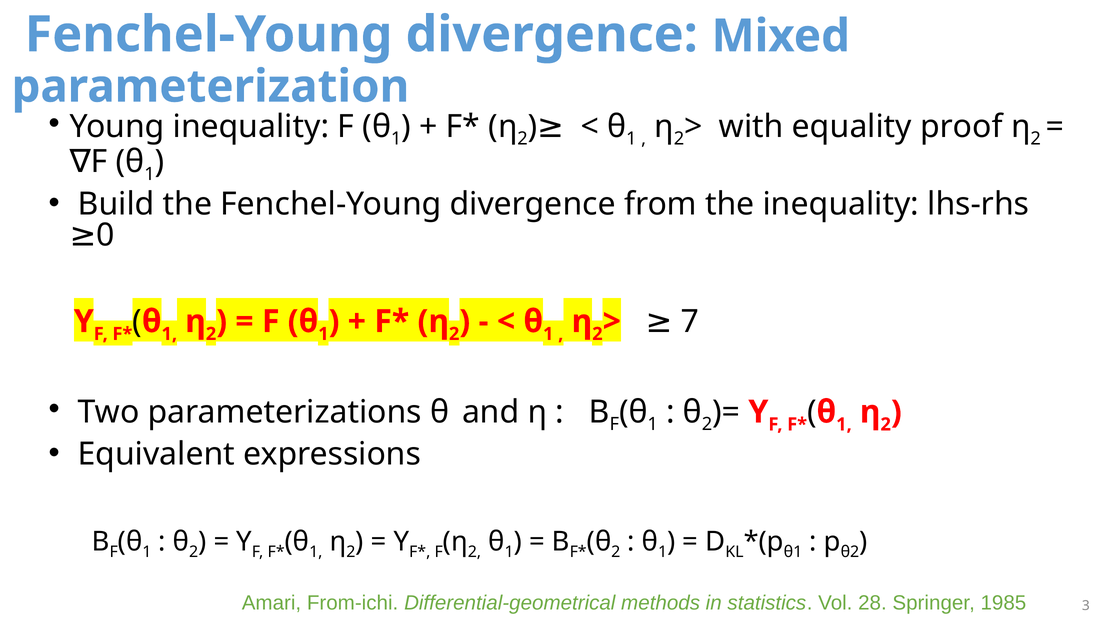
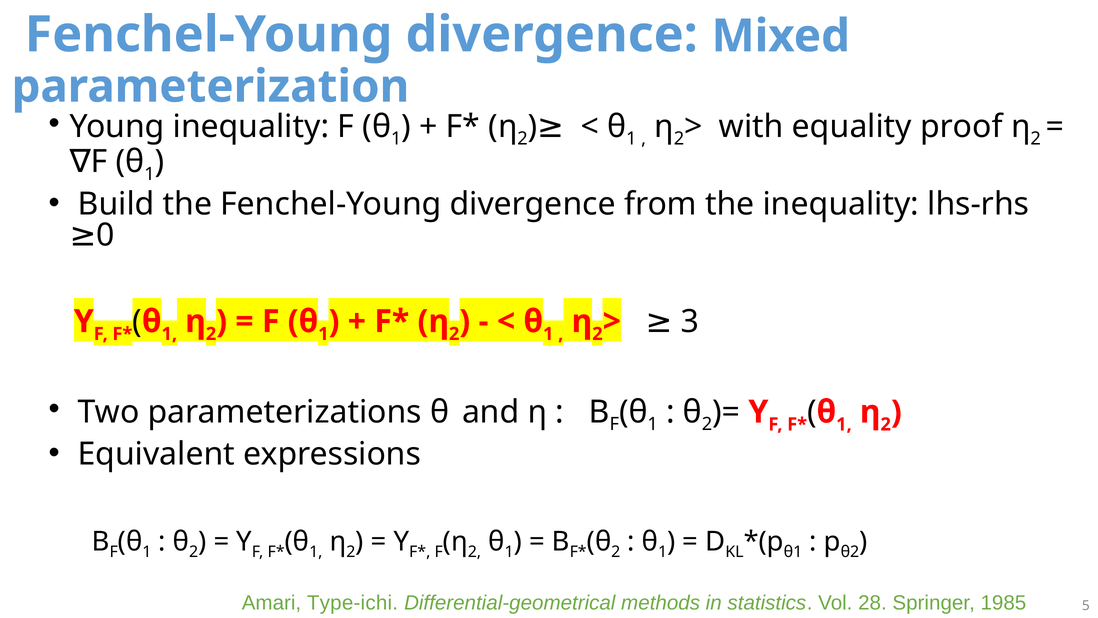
7: 7 -> 3 (690, 321)
From-ichi: From-ichi -> Type-ichi (352, 602)
3: 3 -> 5 (1086, 605)
